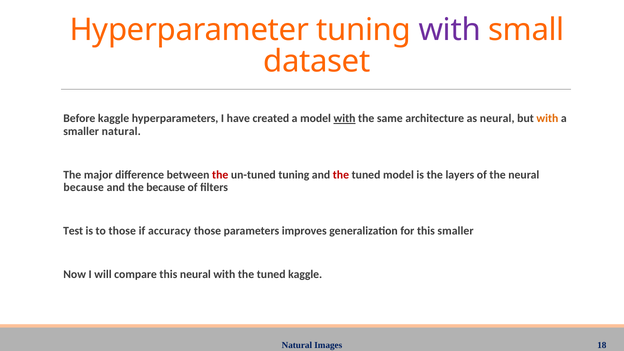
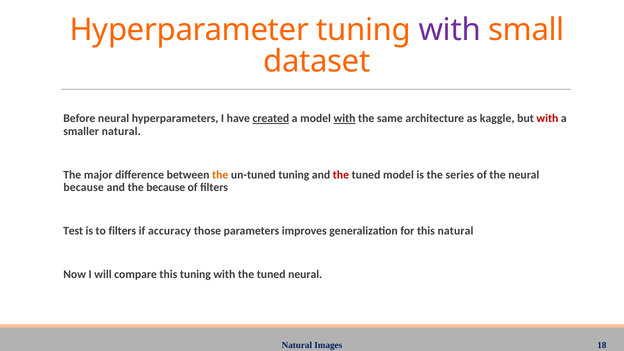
Before kaggle: kaggle -> neural (114, 119)
created underline: none -> present (271, 119)
as neural: neural -> kaggle (497, 119)
with colour: orange -> red (547, 119)
the colour: red -> orange (220, 175)
layers: layers -> series (460, 175)
to those: those -> filters (122, 231)
this smaller: smaller -> natural (456, 231)
this neural: neural -> tuning (195, 274)
tuned kaggle: kaggle -> neural (305, 274)
